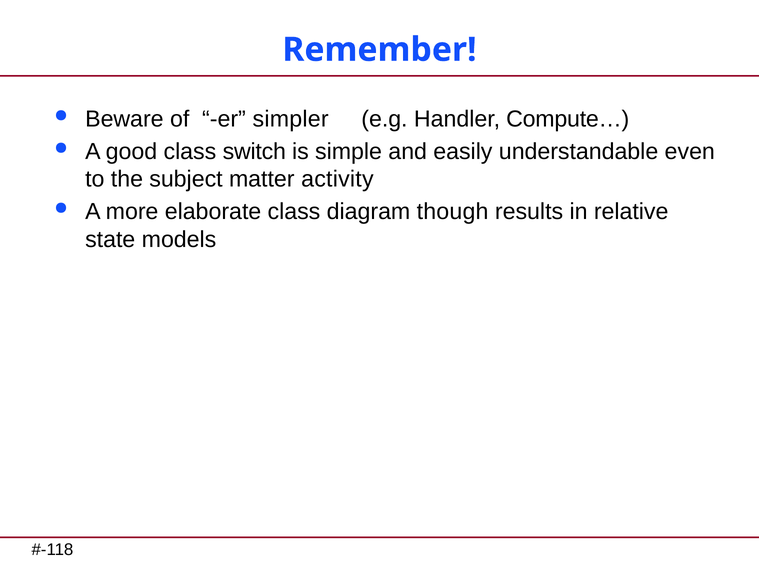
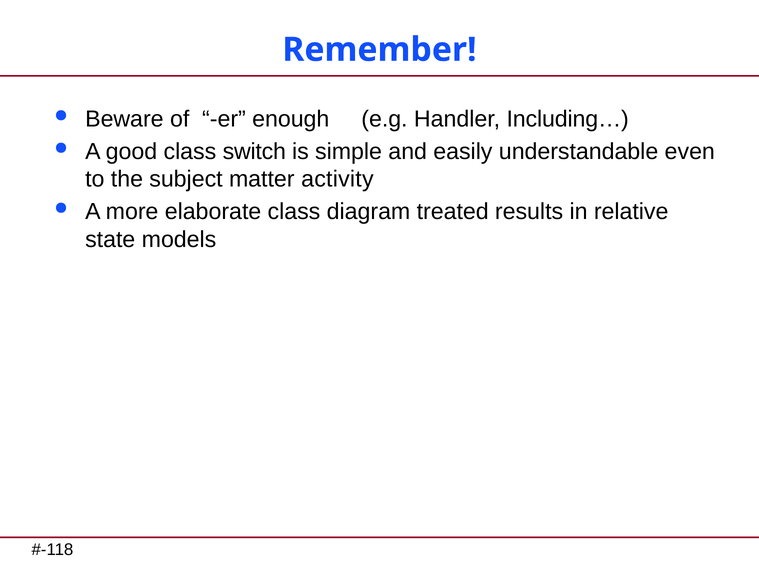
simpler: simpler -> enough (291, 119)
Compute…: Compute… -> Including… (568, 119)
though: though -> treated (453, 212)
